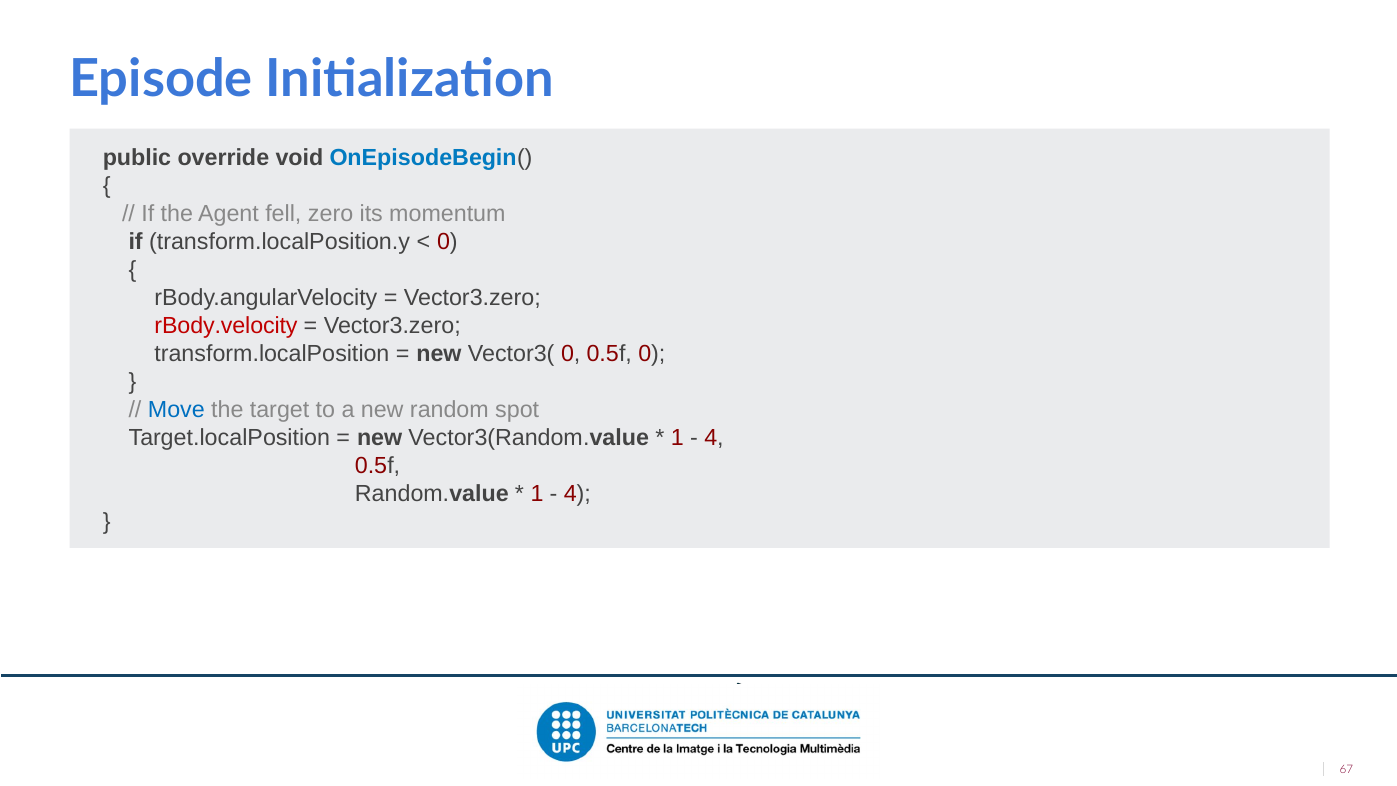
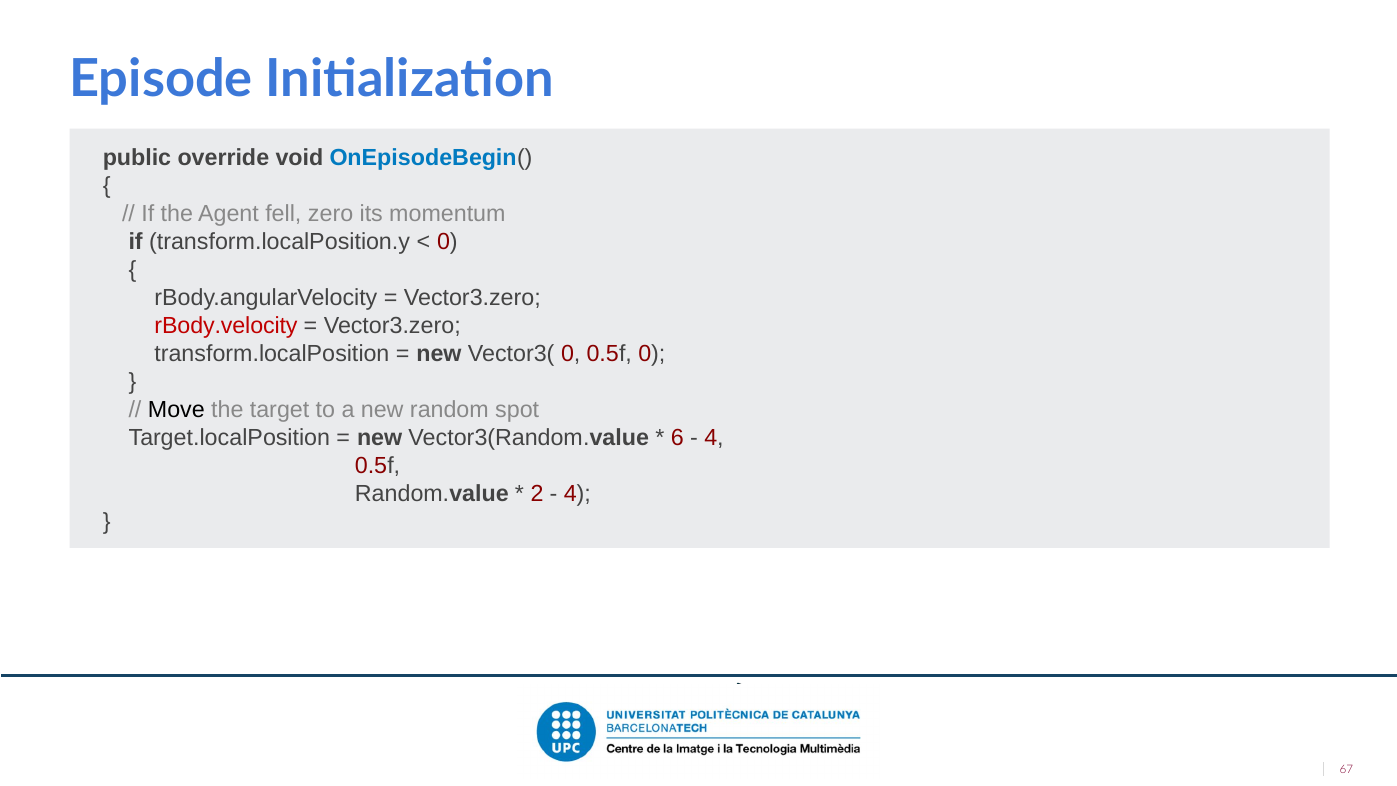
Move colour: blue -> black (176, 410)
1: 1 -> 6 (677, 438)
1: 1 -> 2 (537, 494)
